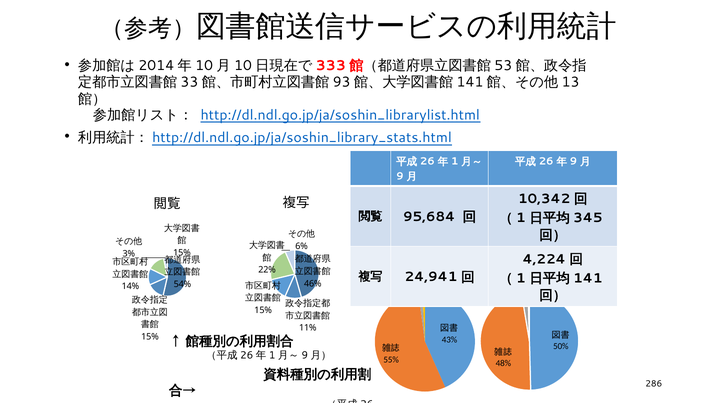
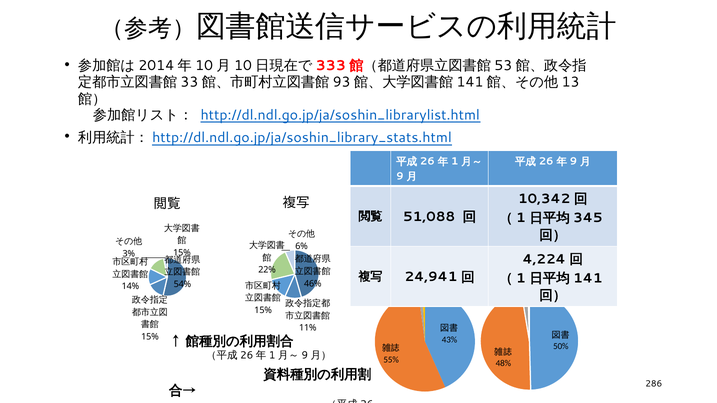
95,684: 95,684 -> 51,088 (429, 217)
